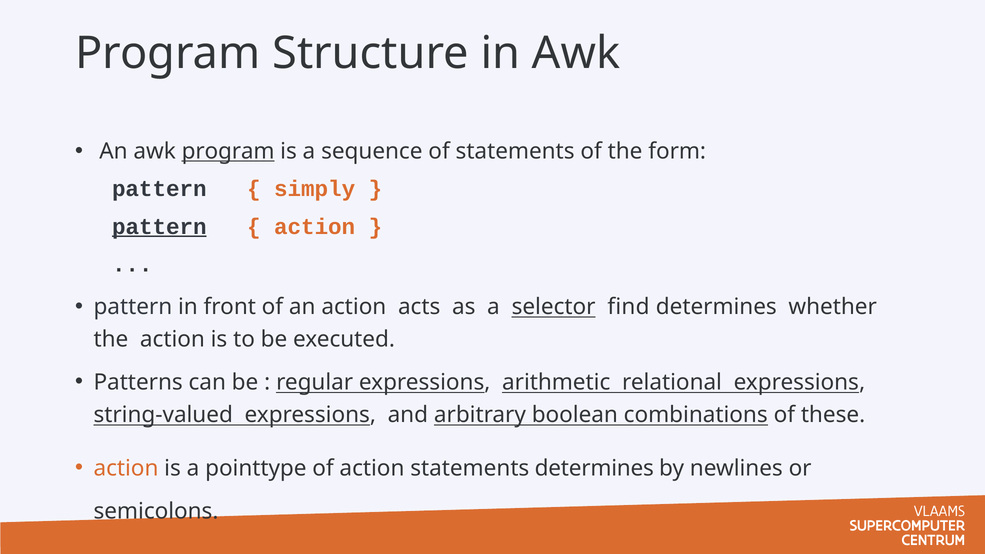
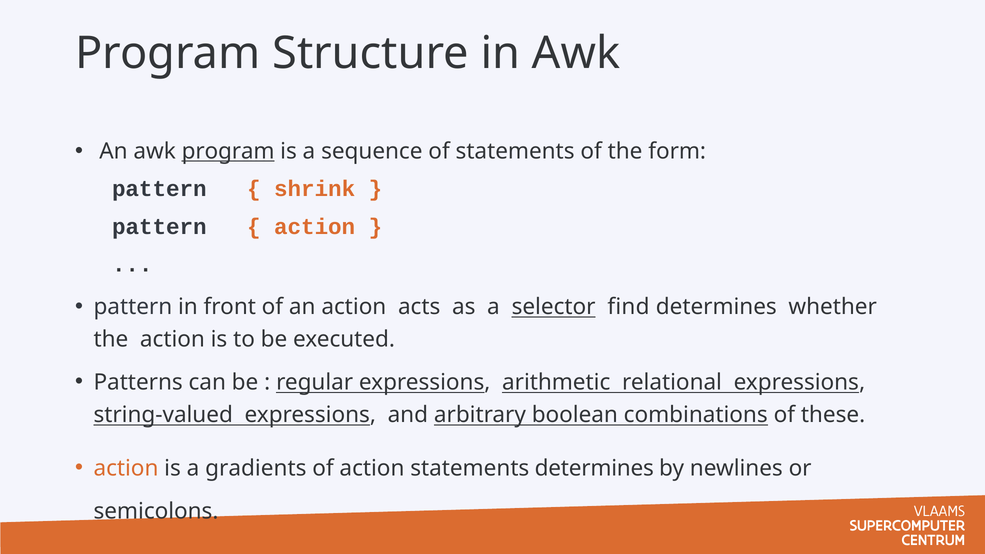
simply: simply -> shrink (315, 189)
pattern underline: present -> none (159, 227)
pointtype: pointtype -> gradients (256, 468)
